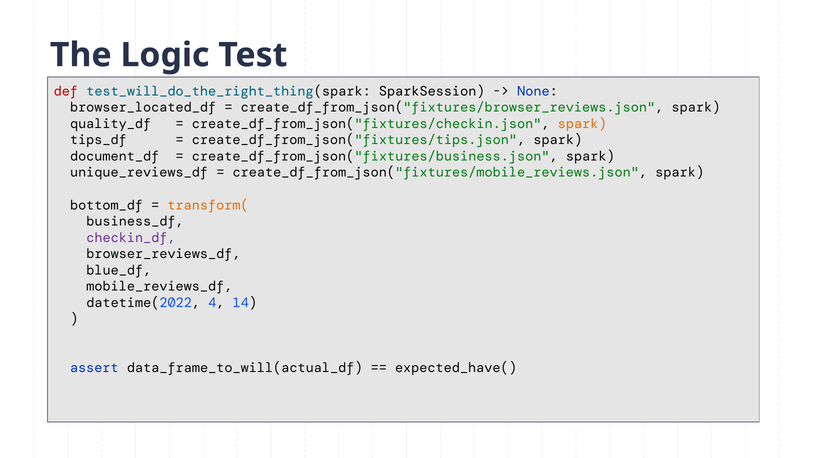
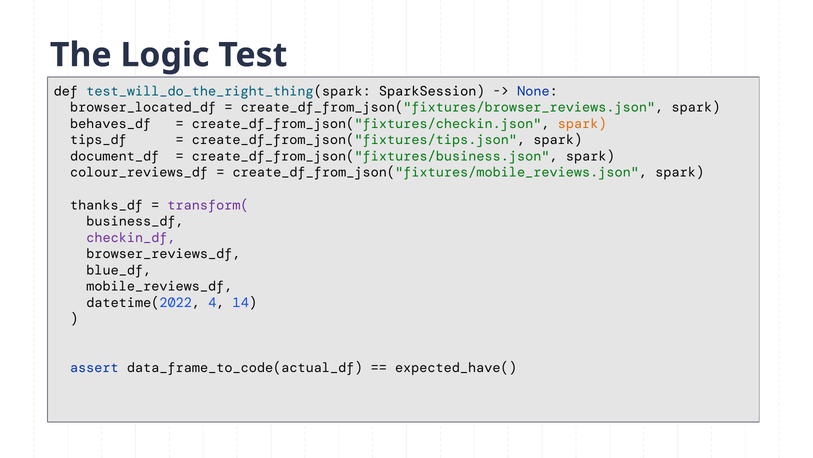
def colour: red -> black (66, 91)
quality_df: quality_df -> behaves_df (111, 123)
unique_reviews_df: unique_reviews_df -> colour_reviews_df (139, 172)
bottom_df: bottom_df -> thanks_df (107, 205)
transform( colour: orange -> purple (208, 205)
data_frame_to_will(actual_df: data_frame_to_will(actual_df -> data_frame_to_code(actual_df (245, 367)
